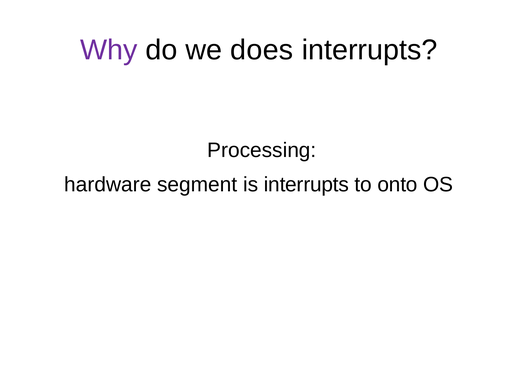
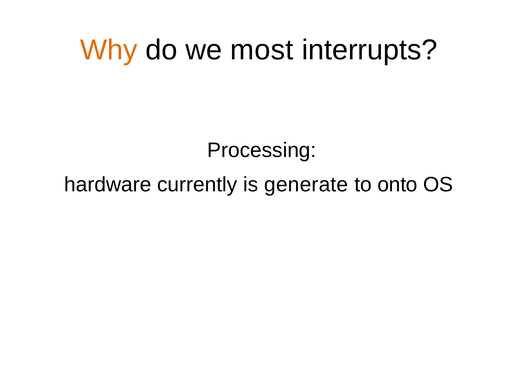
Why colour: purple -> orange (109, 50)
does: does -> most (262, 50)
segment: segment -> currently (197, 184)
is interrupts: interrupts -> generate (306, 184)
